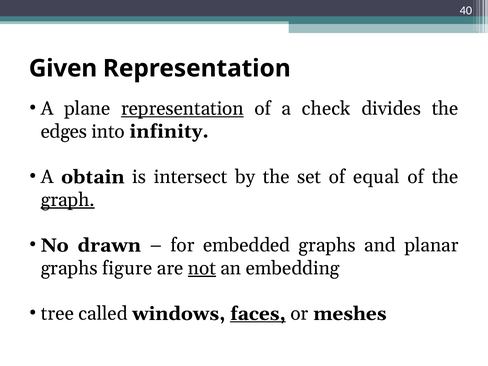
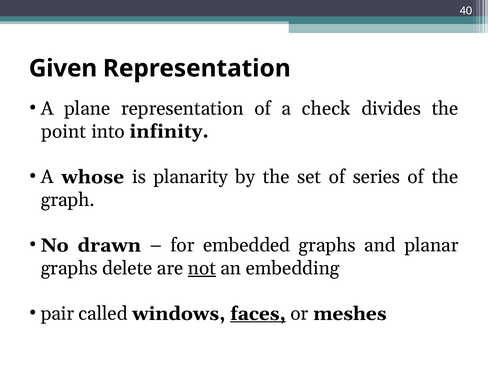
representation underline: present -> none (182, 109)
edges: edges -> point (64, 131)
obtain: obtain -> whose (93, 177)
intersect: intersect -> planarity (191, 177)
equal: equal -> series (377, 177)
graph underline: present -> none (68, 200)
figure: figure -> delete (127, 268)
tree: tree -> pair (57, 314)
